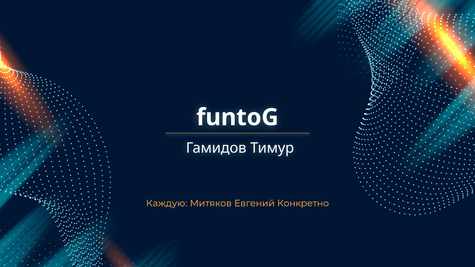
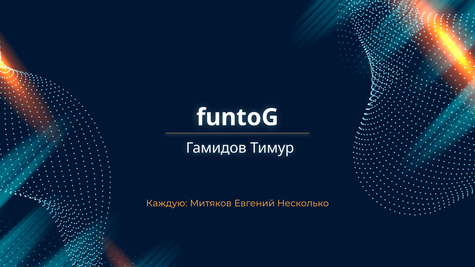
Конкретно: Конкретно -> Несколько (303, 203)
